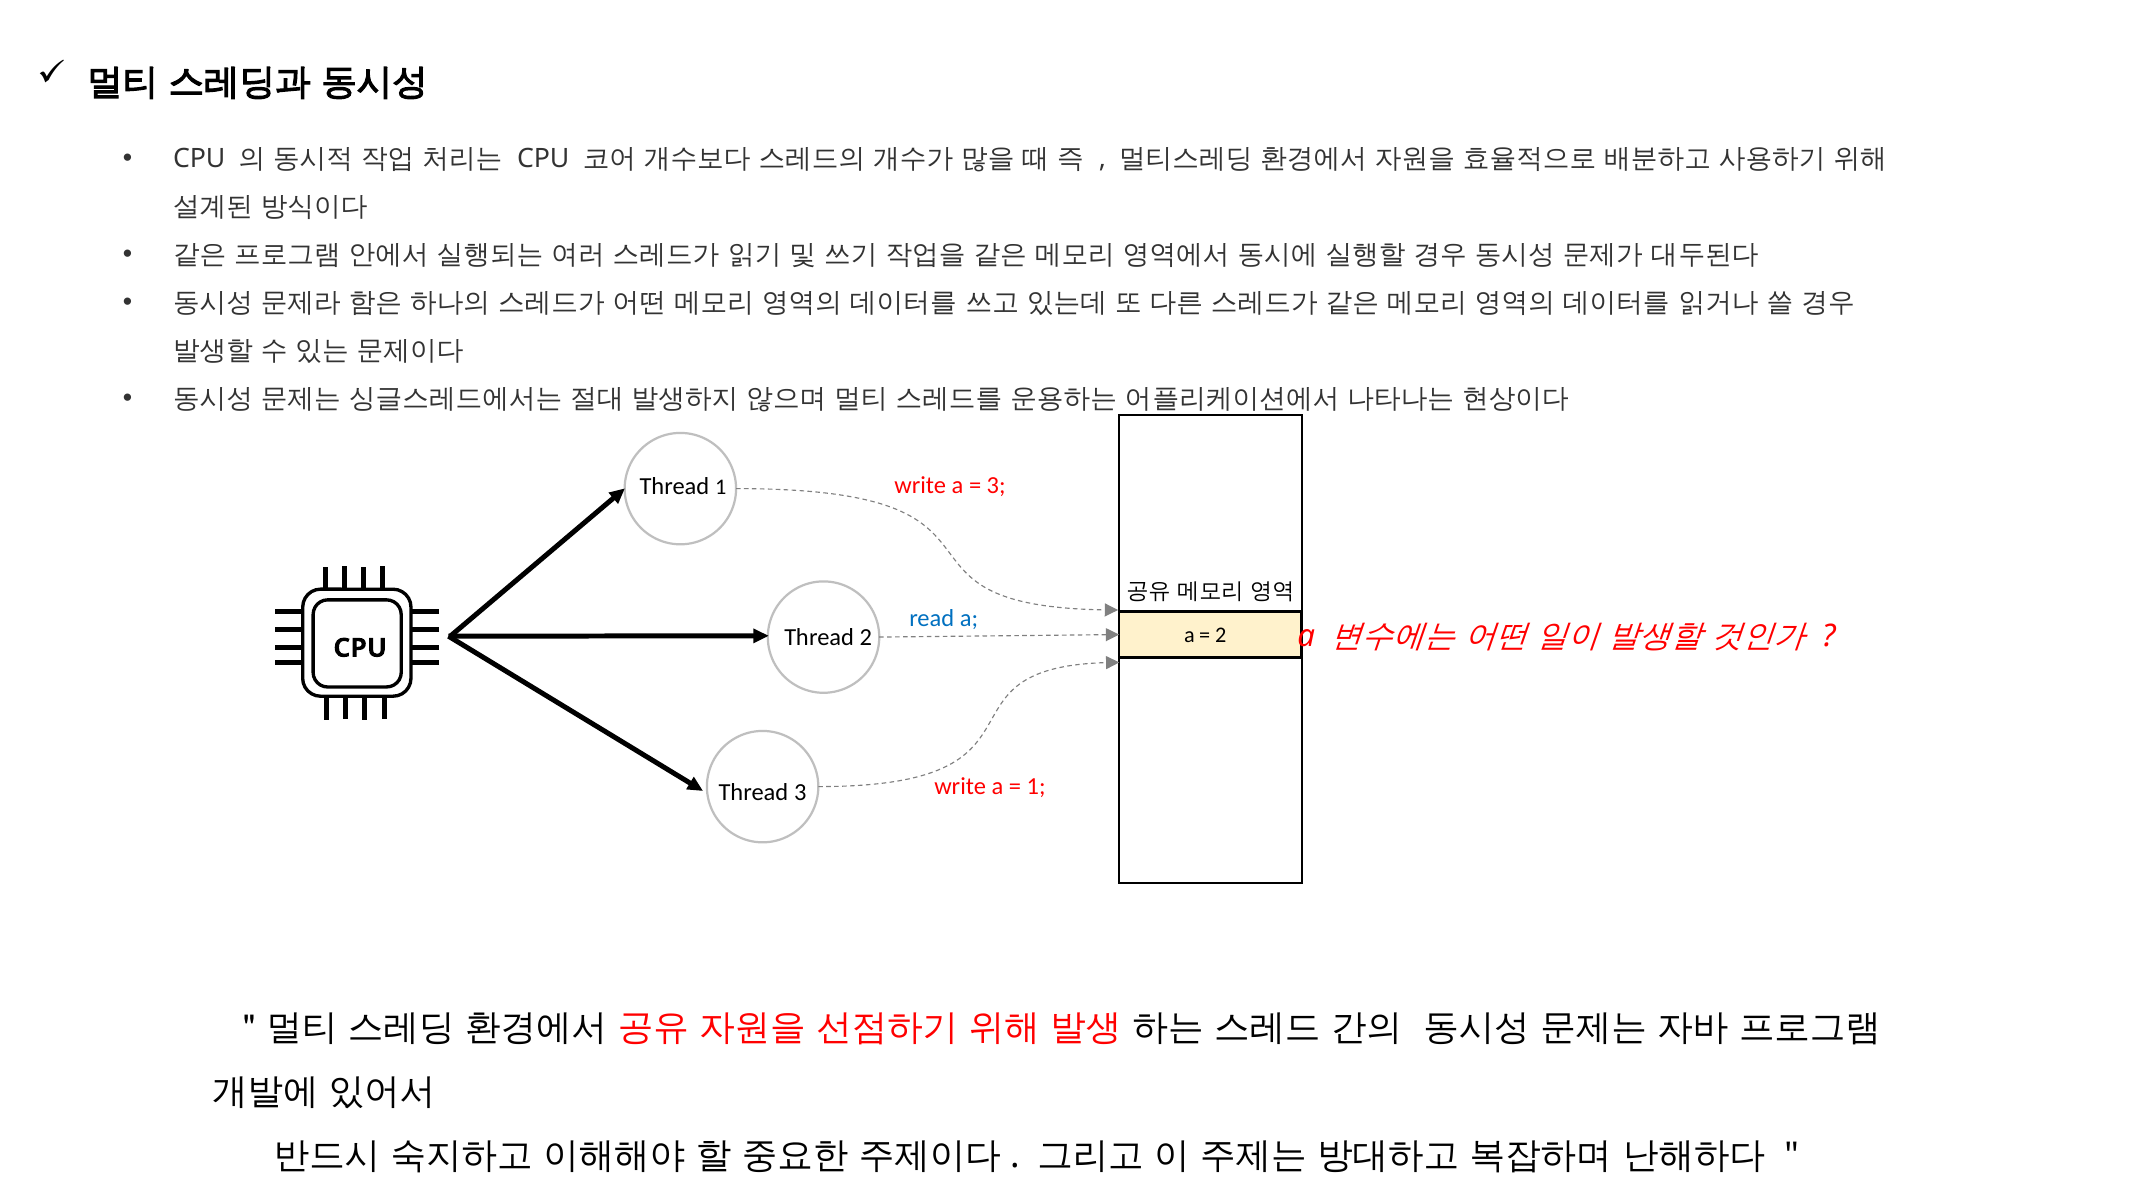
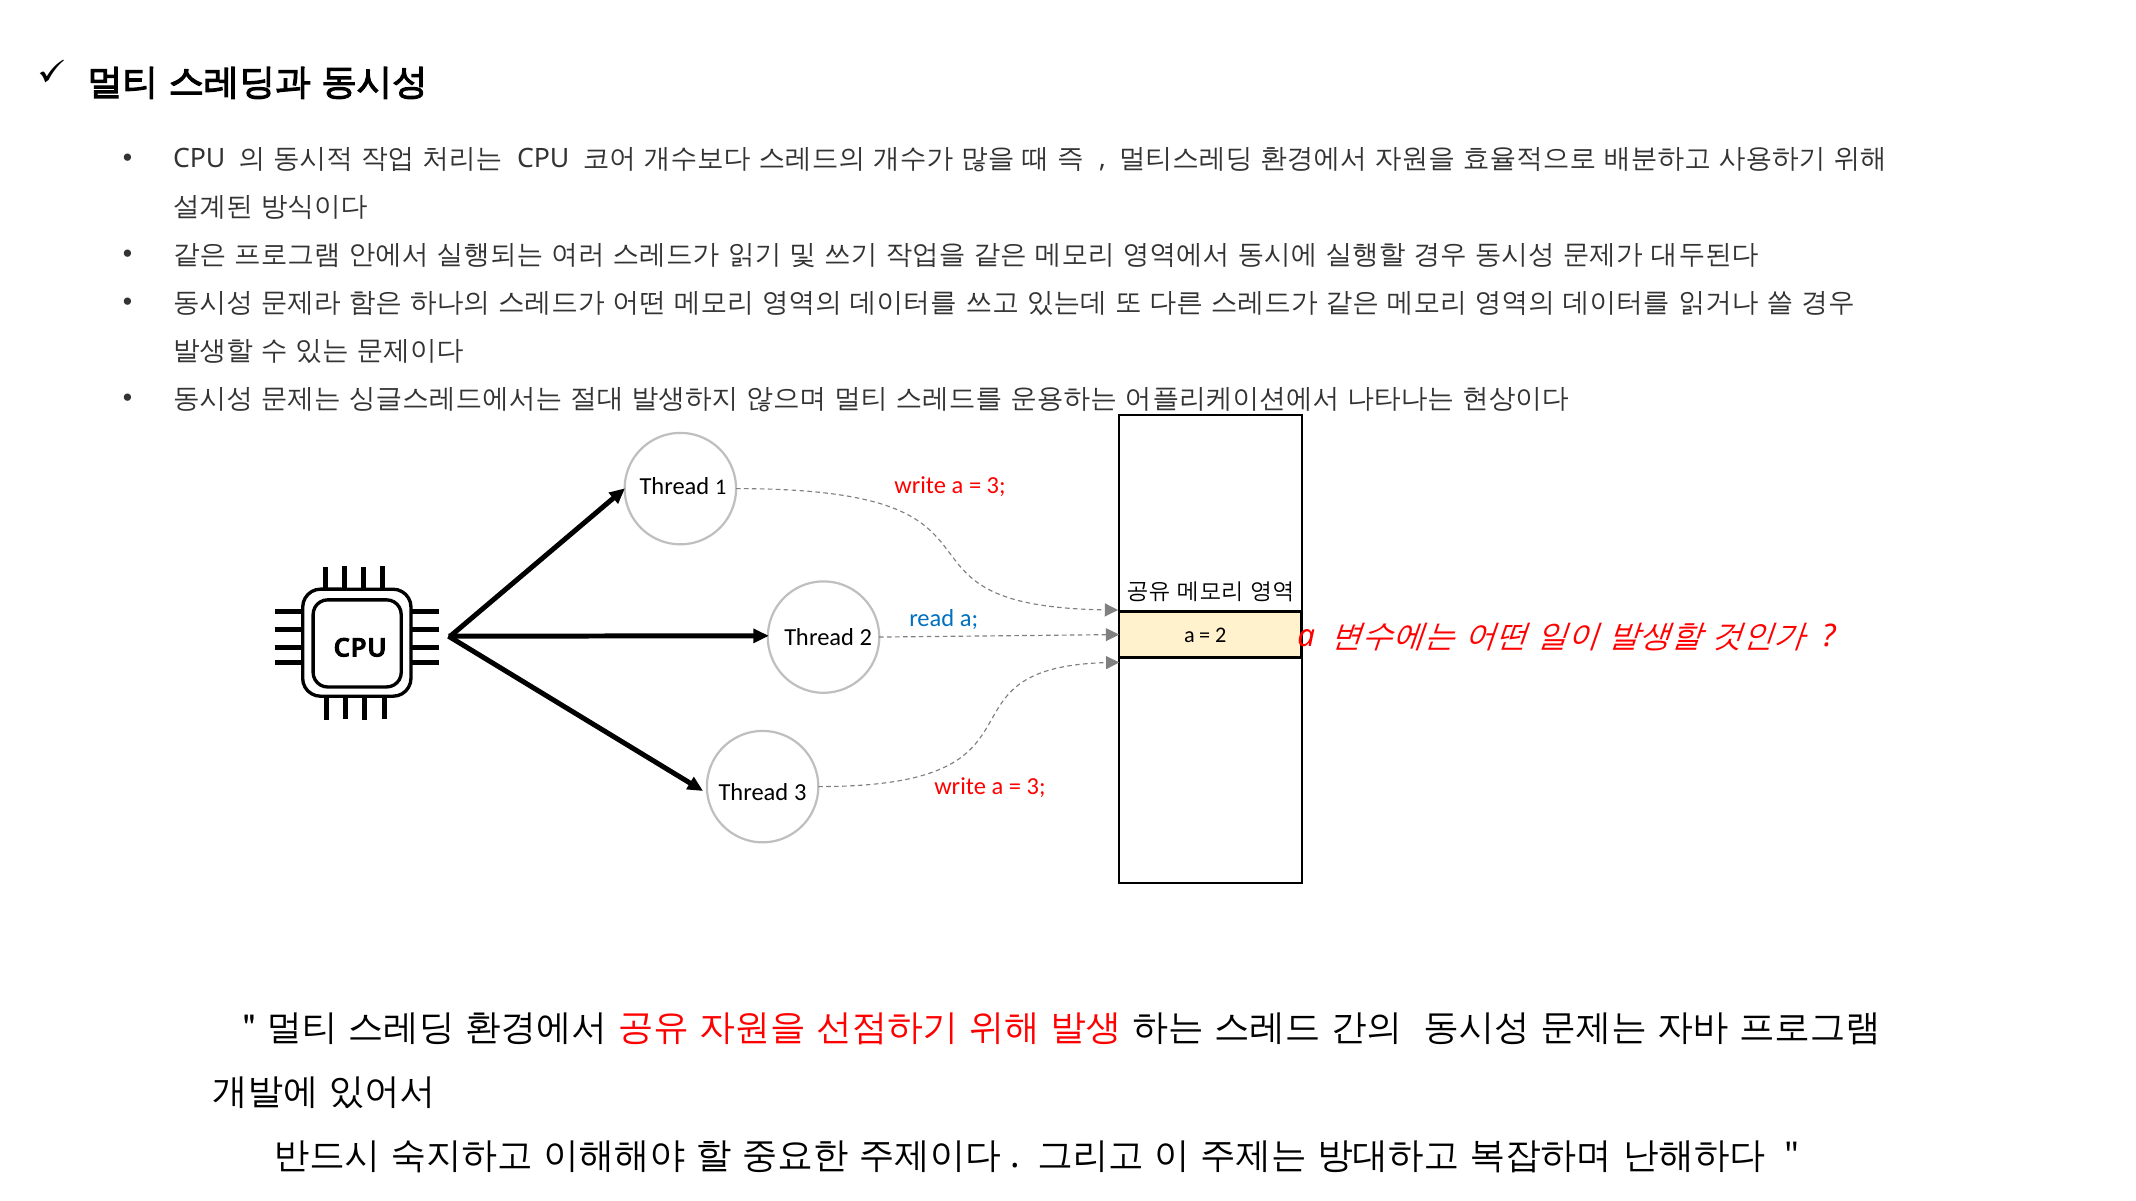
1: 1 -> 3 (1036, 787)
